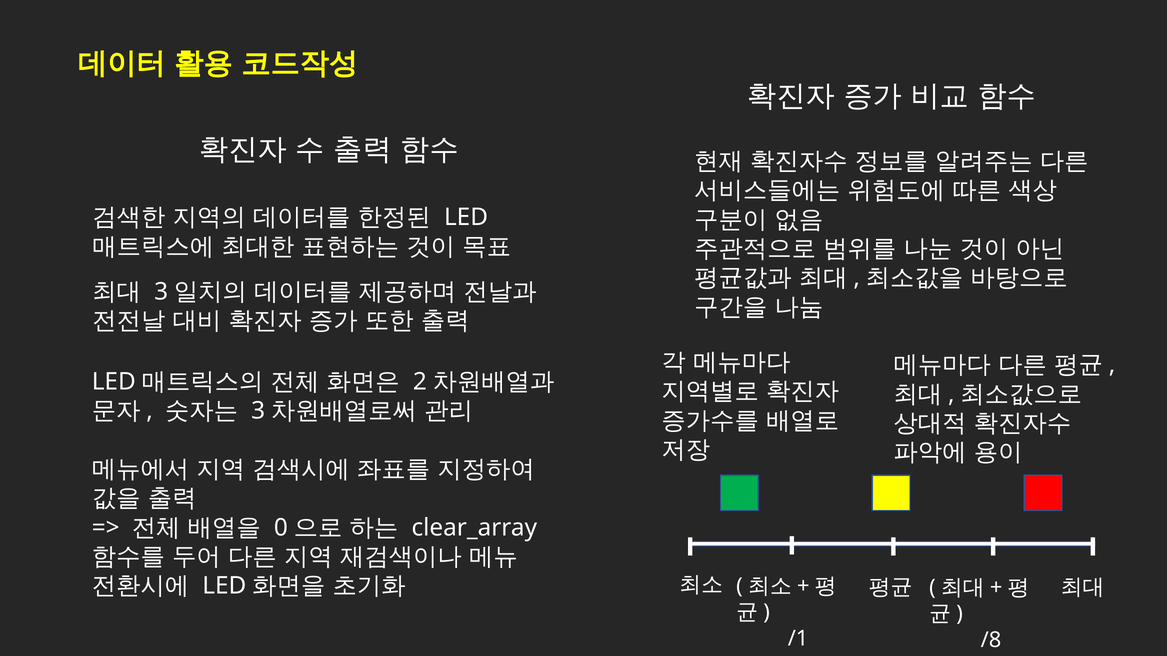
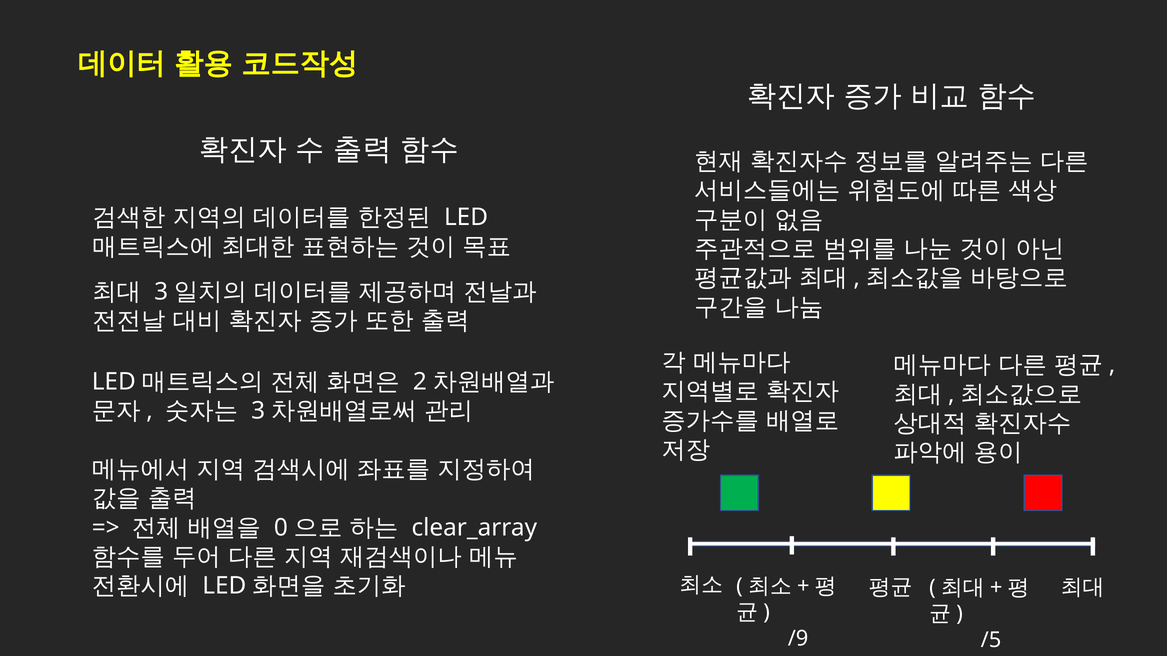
/1: /1 -> /9 (798, 639)
/8: /8 -> /5 (991, 640)
